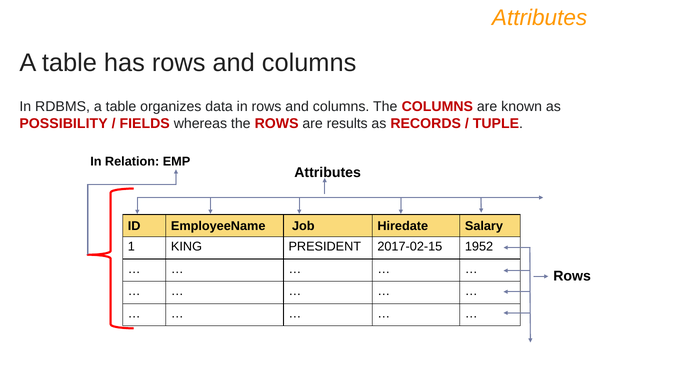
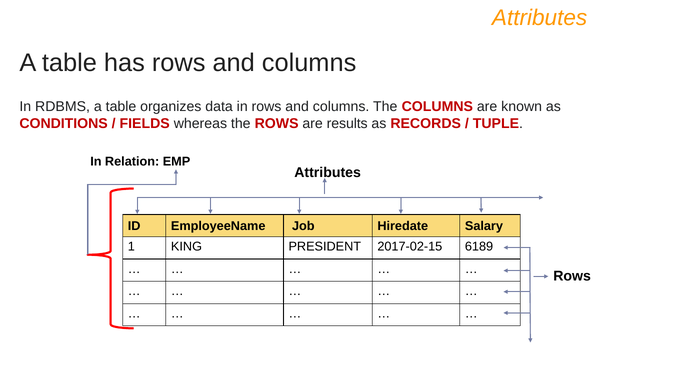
POSSIBILITY: POSSIBILITY -> CONDITIONS (64, 123)
1952: 1952 -> 6189 (479, 247)
